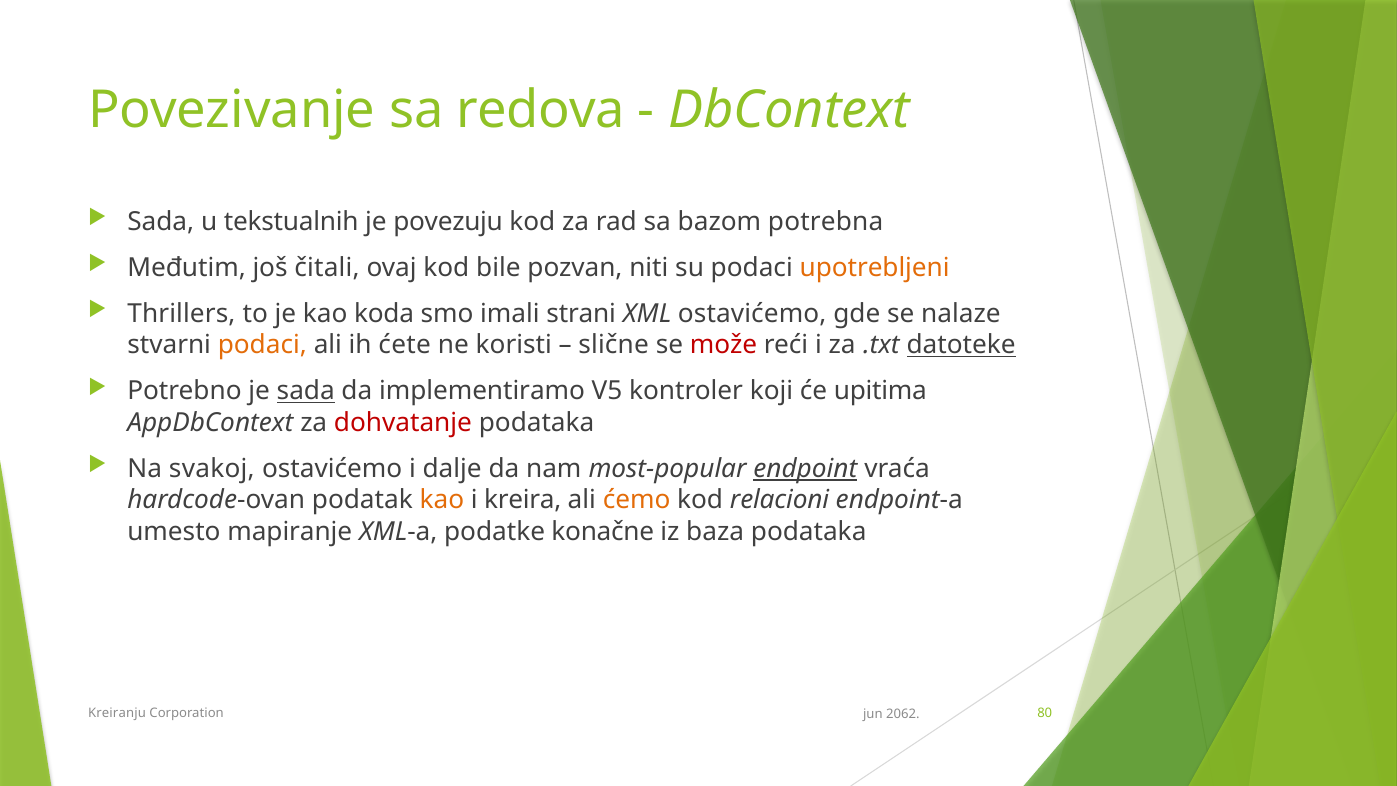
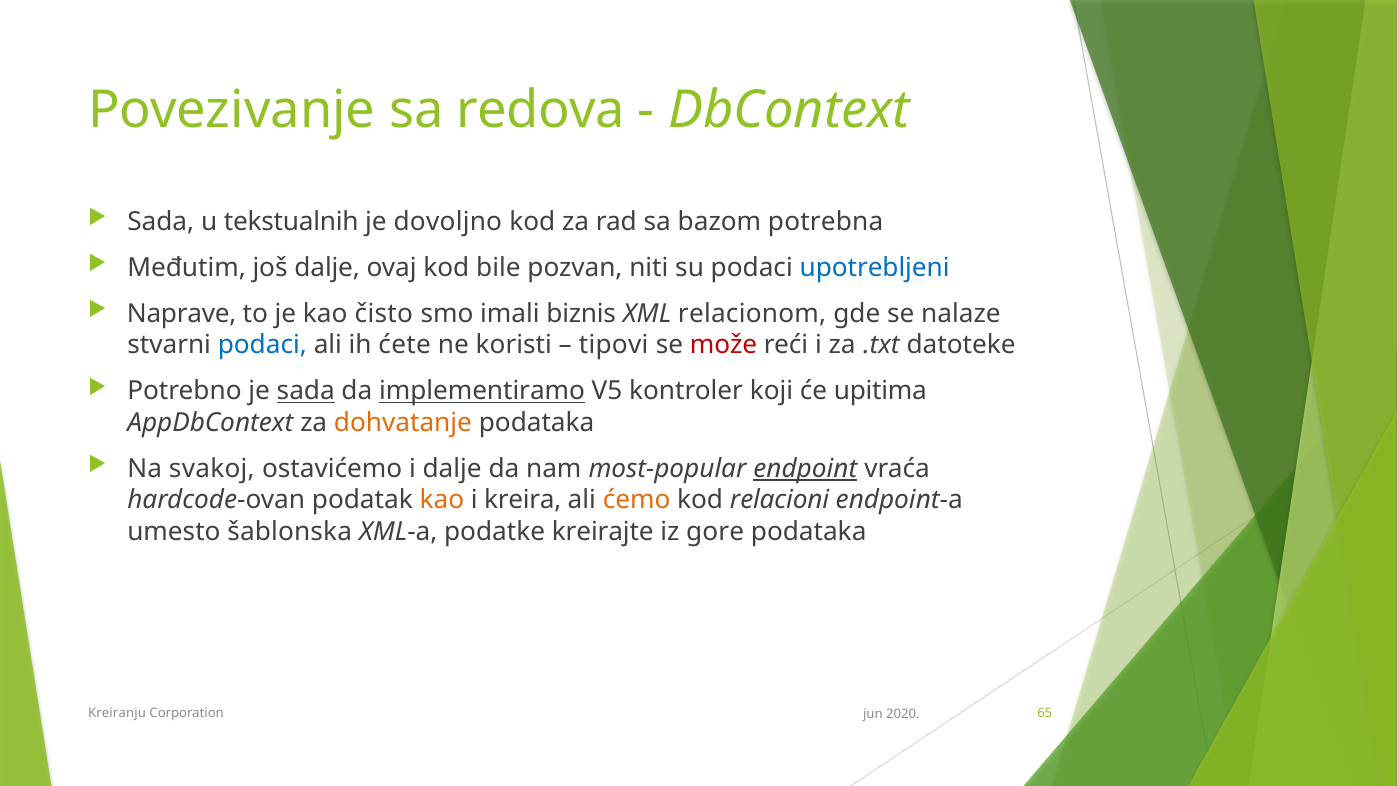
povezuju: povezuju -> dovoljno (448, 222)
još čitali: čitali -> dalje (327, 268)
upotrebljeni colour: orange -> blue (875, 268)
Thrillers: Thrillers -> Naprave (182, 314)
koda: koda -> čisto (384, 314)
strani: strani -> biznis (581, 314)
XML ostavićemo: ostavićemo -> relacionom (752, 314)
podaci colour: orange -> blue (262, 345)
slične: slične -> tipovi (614, 345)
datoteke underline: present -> none (961, 345)
implementiramo underline: none -> present (482, 391)
dohvatanje colour: red -> orange (403, 422)
mapiranje: mapiranje -> šablonska (290, 531)
konačne: konačne -> kreirajte (603, 531)
baza: baza -> gore (715, 531)
80: 80 -> 65 (1045, 713)
2062: 2062 -> 2020 (903, 714)
